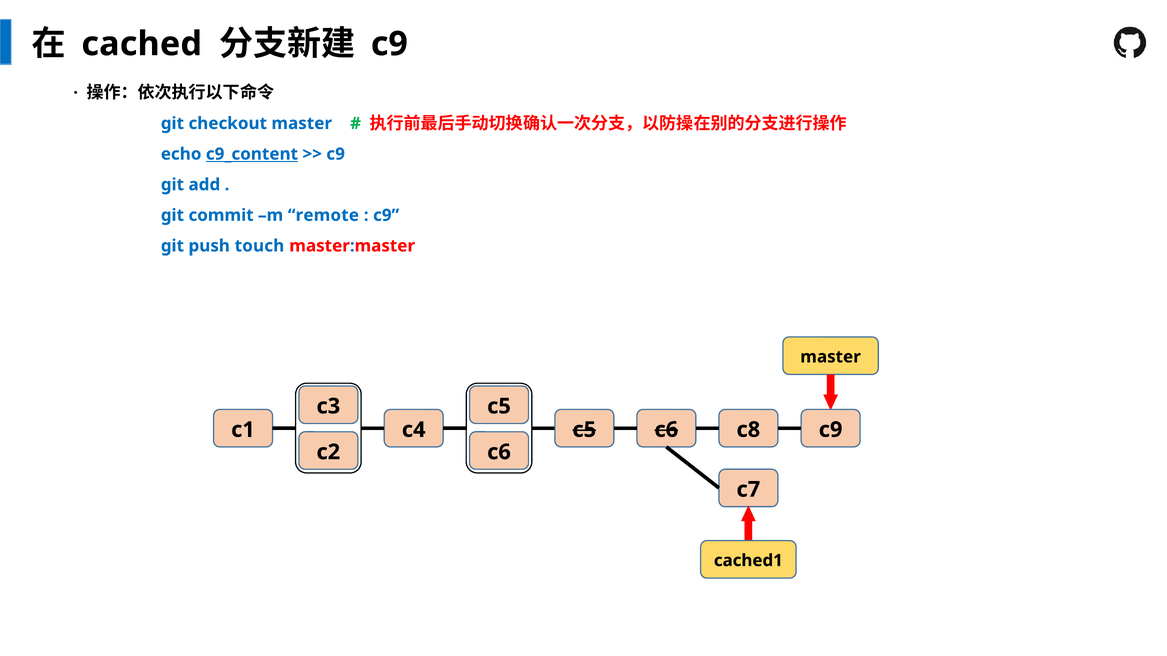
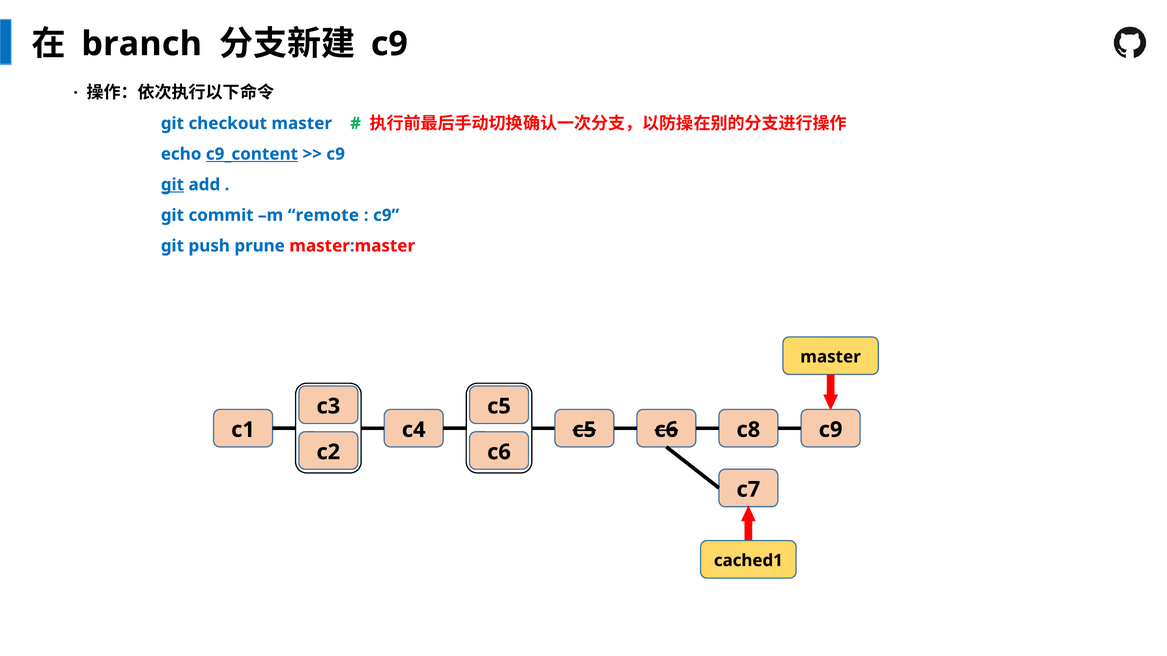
cached: cached -> branch (142, 44)
git underline: none -> present (172, 185)
touch: touch -> prune (260, 246)
